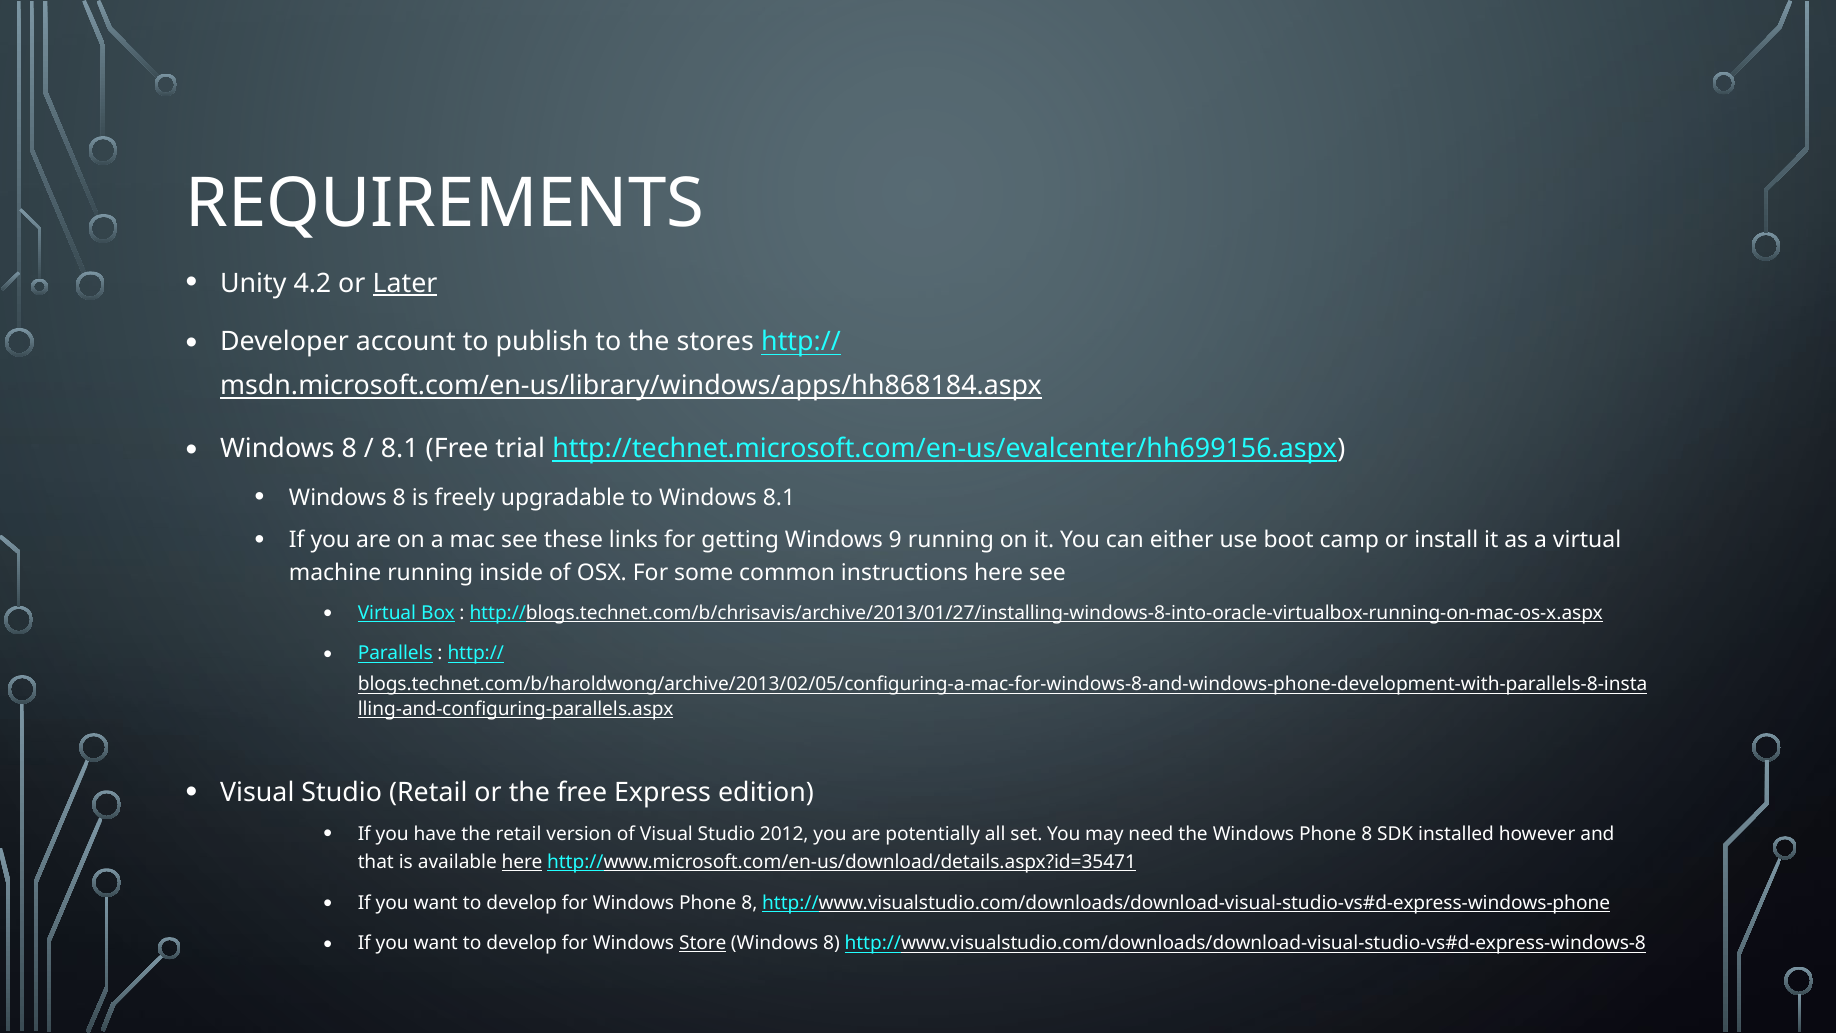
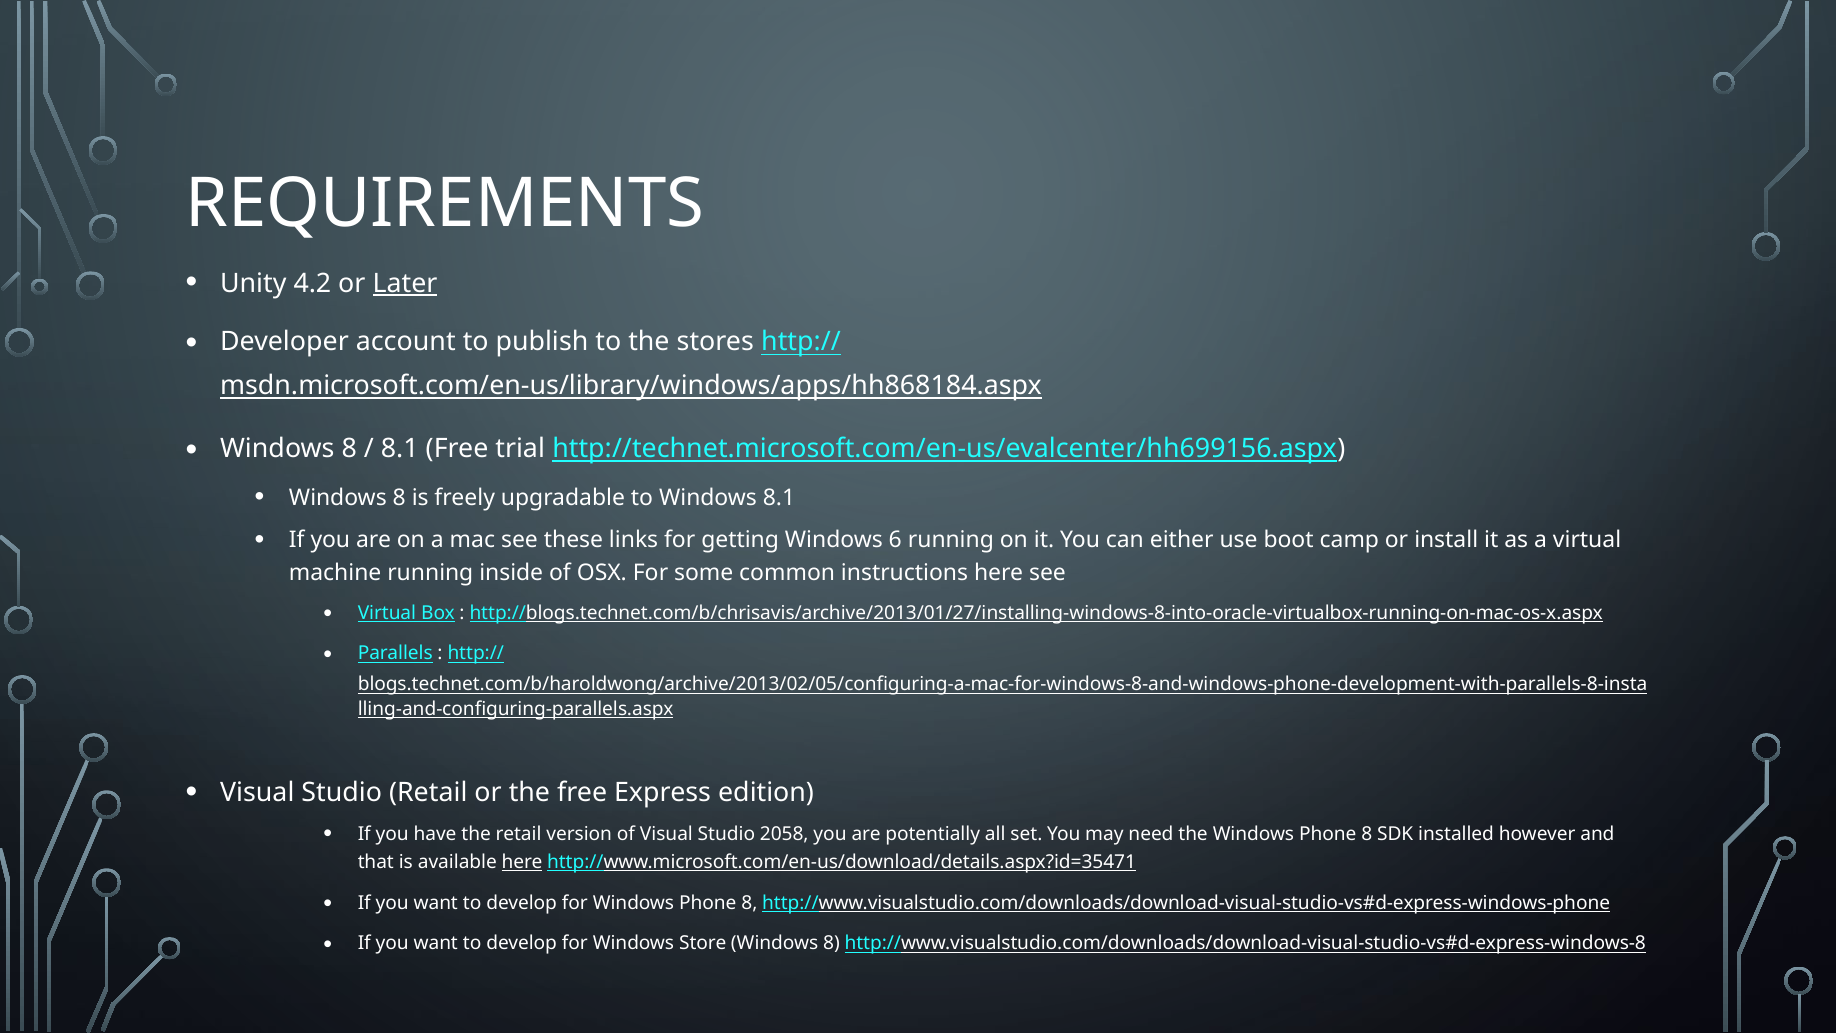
9: 9 -> 6 (895, 540)
2012: 2012 -> 2058 (784, 834)
Store underline: present -> none (703, 943)
